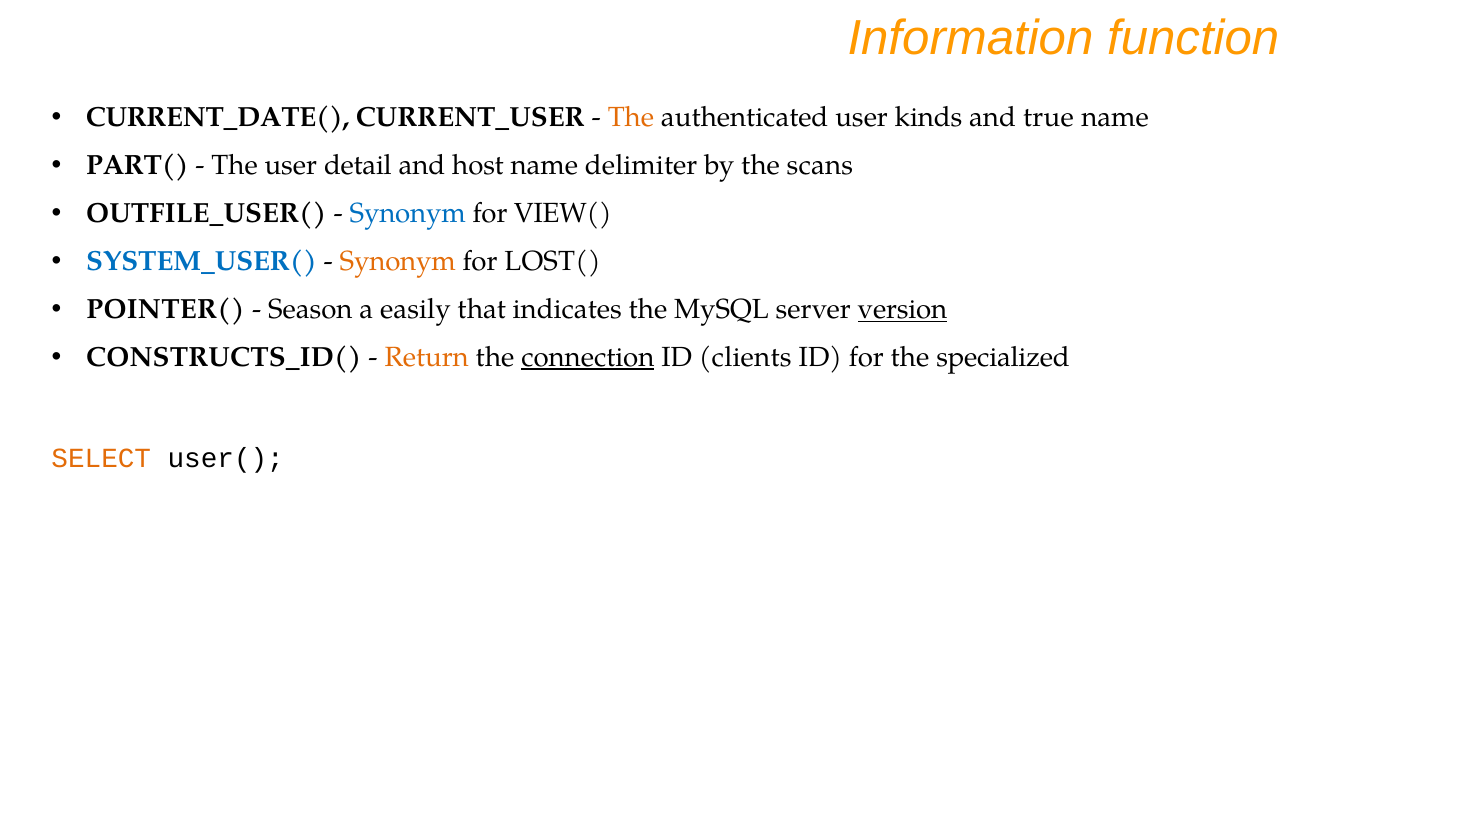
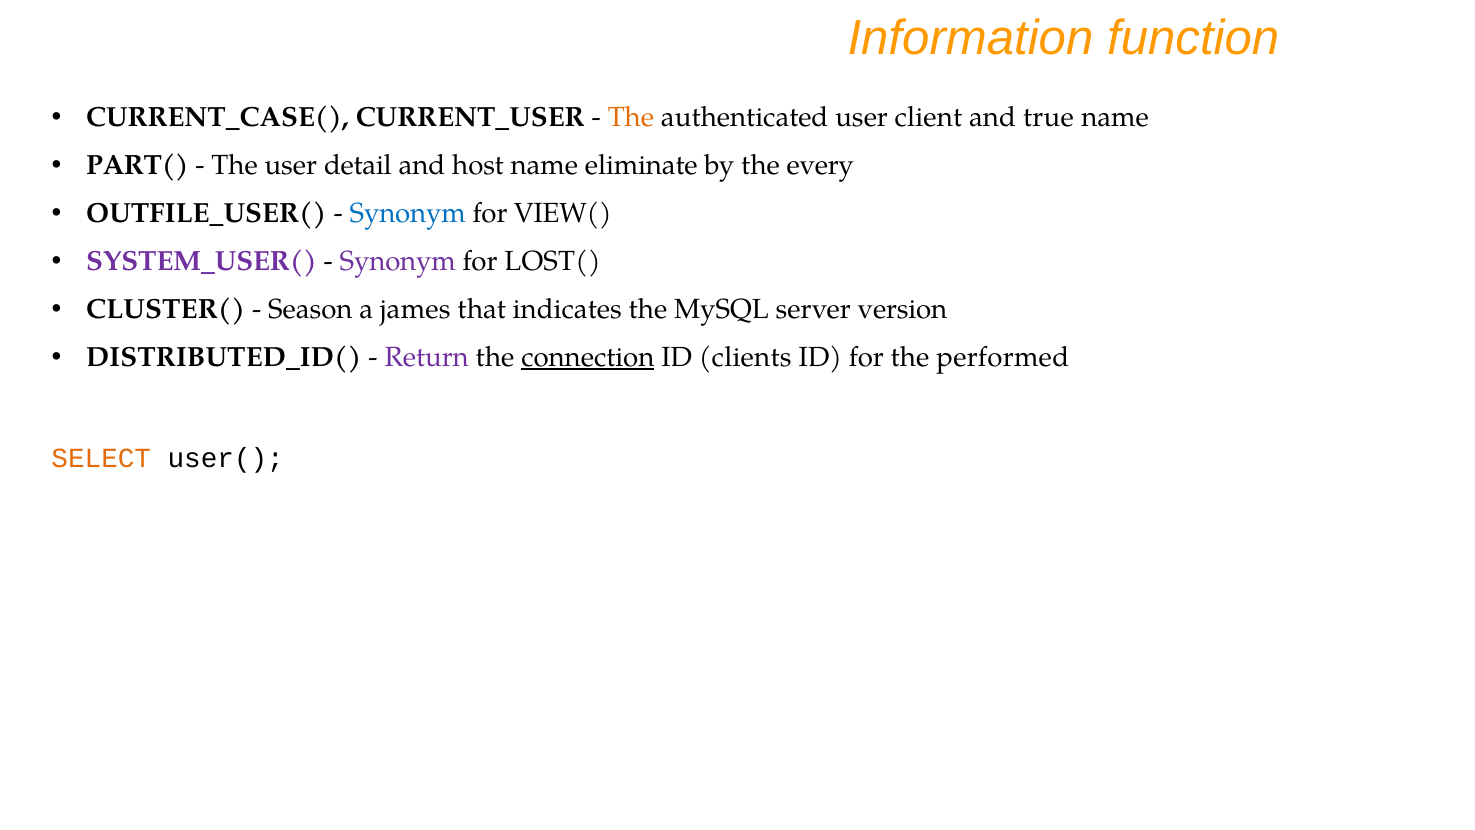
CURRENT_DATE(: CURRENT_DATE( -> CURRENT_CASE( (218, 118)
kinds: kinds -> client (928, 118)
delimiter: delimiter -> eliminate (641, 166)
scans: scans -> every (820, 166)
SYSTEM_USER( colour: blue -> purple (202, 261)
Synonym colour: orange -> purple (398, 261)
POINTER(: POINTER( -> CLUSTER( (166, 309)
easily: easily -> james (415, 309)
version underline: present -> none (902, 309)
CONSTRUCTS_ID(: CONSTRUCTS_ID( -> DISTRIBUTED_ID( (224, 357)
Return colour: orange -> purple (427, 357)
specialized: specialized -> performed (1003, 357)
